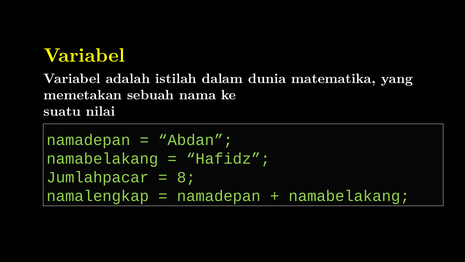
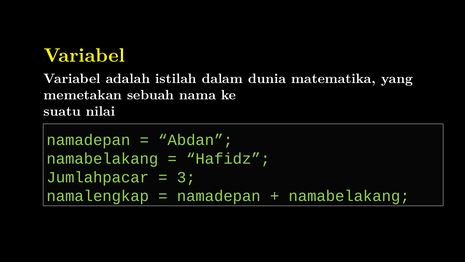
8: 8 -> 3 (186, 177)
